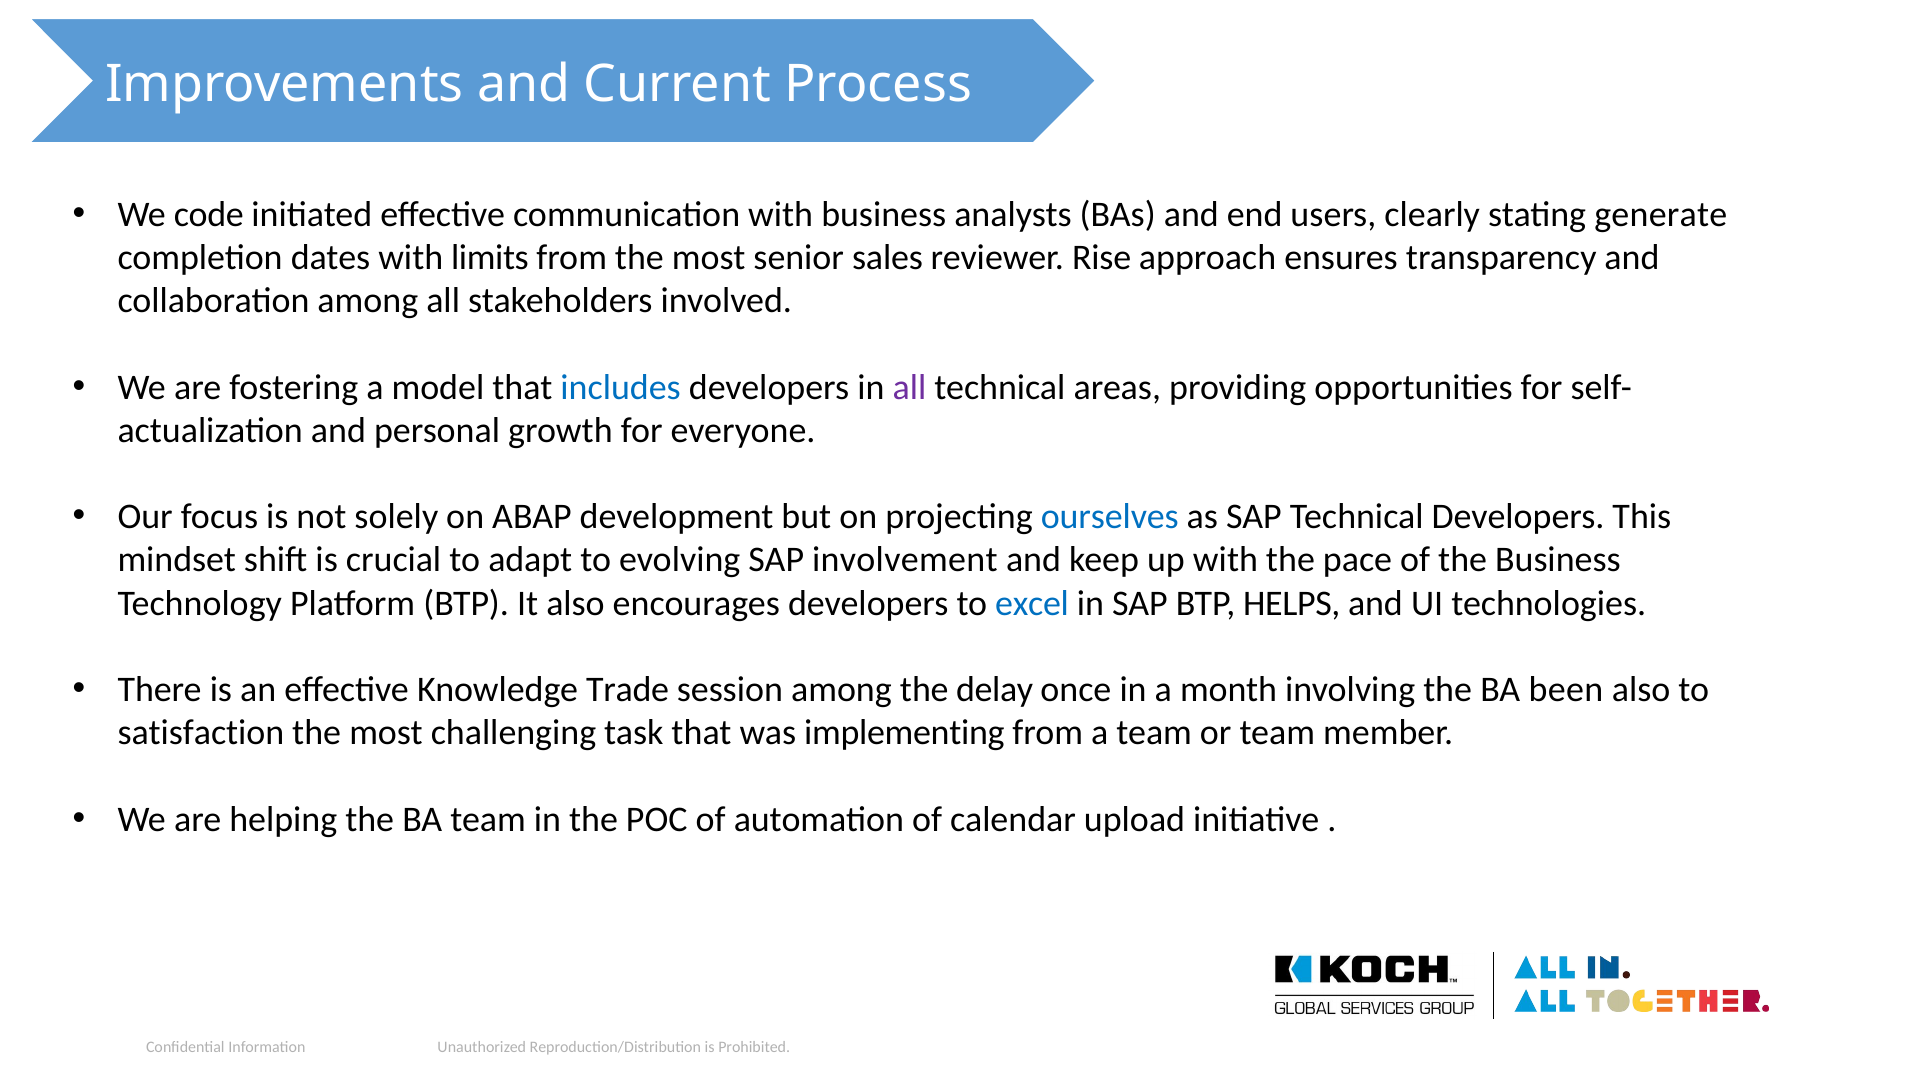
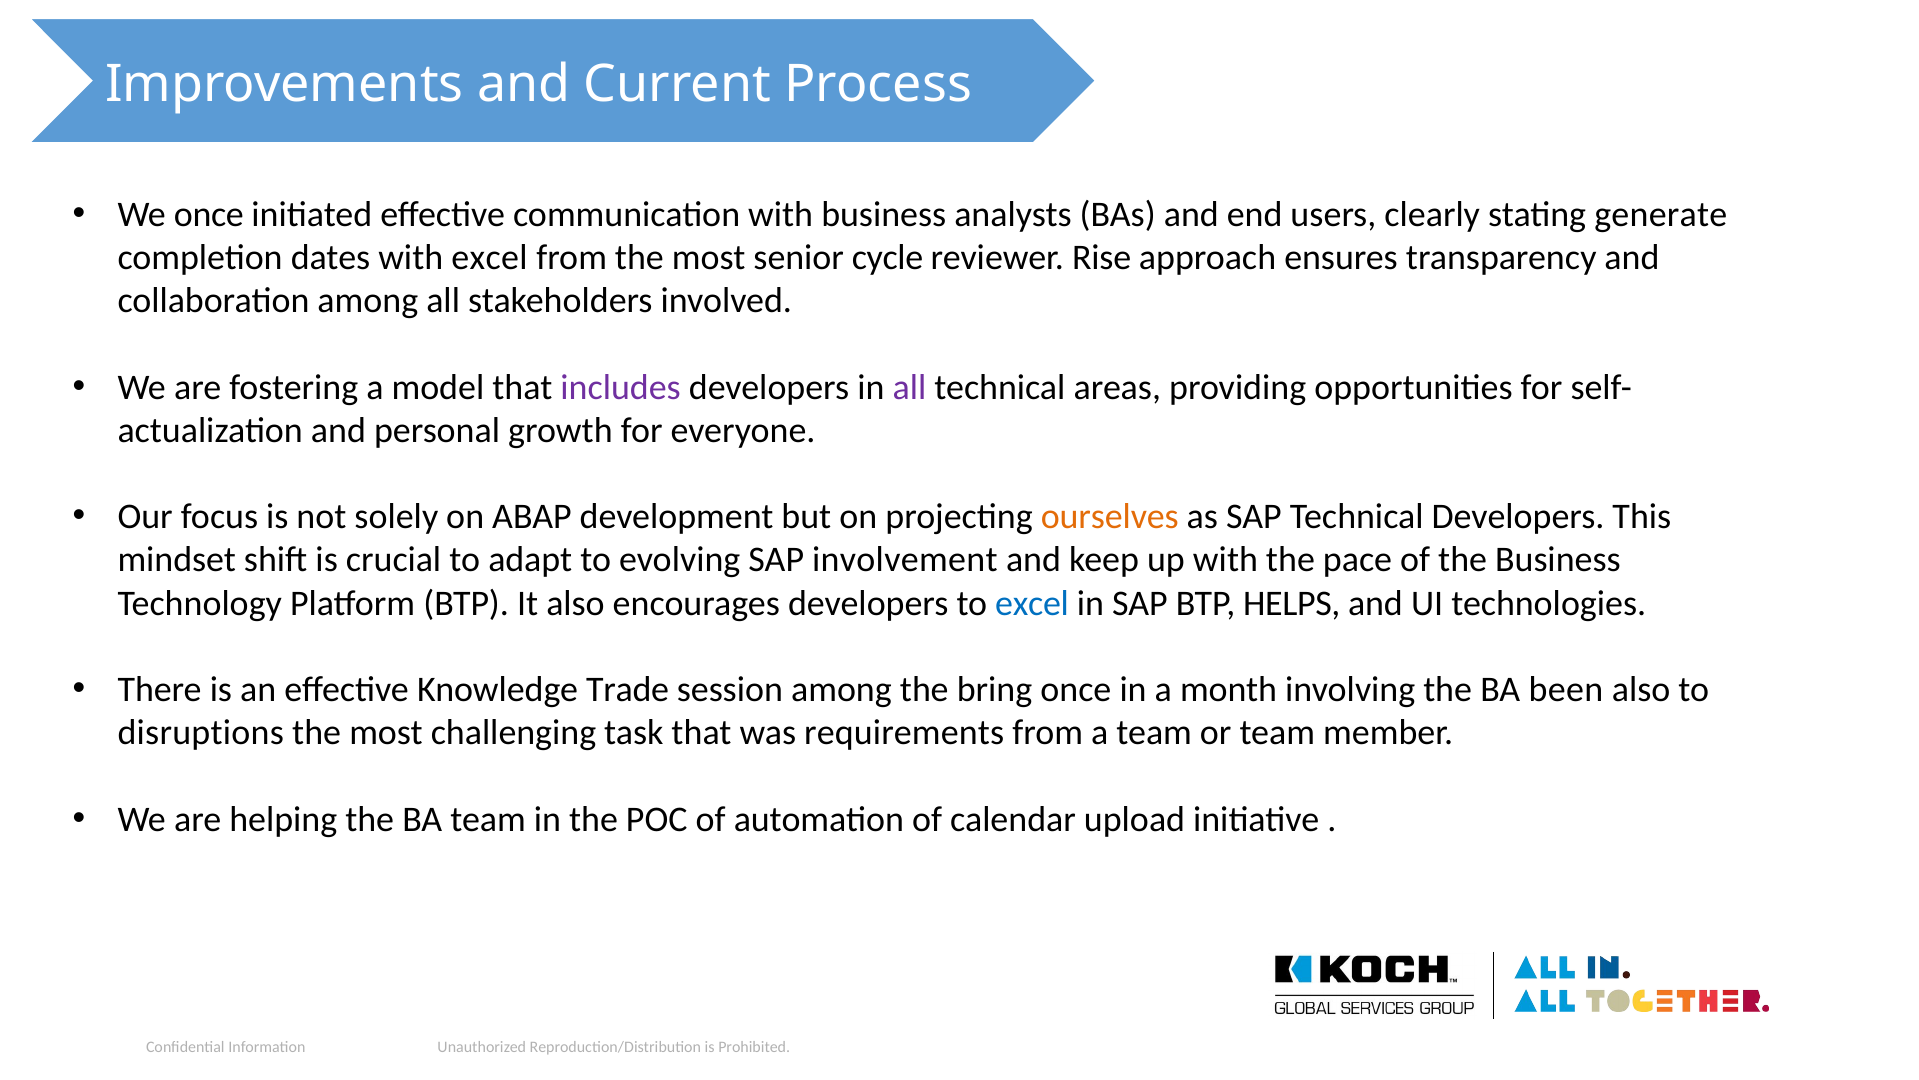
We code: code -> once (209, 214)
with limits: limits -> excel (490, 258)
sales: sales -> cycle (888, 258)
includes colour: blue -> purple (621, 387)
ourselves colour: blue -> orange (1110, 517)
delay: delay -> bring (995, 689)
satisfaction: satisfaction -> disruptions (201, 733)
implementing: implementing -> requirements (904, 733)
